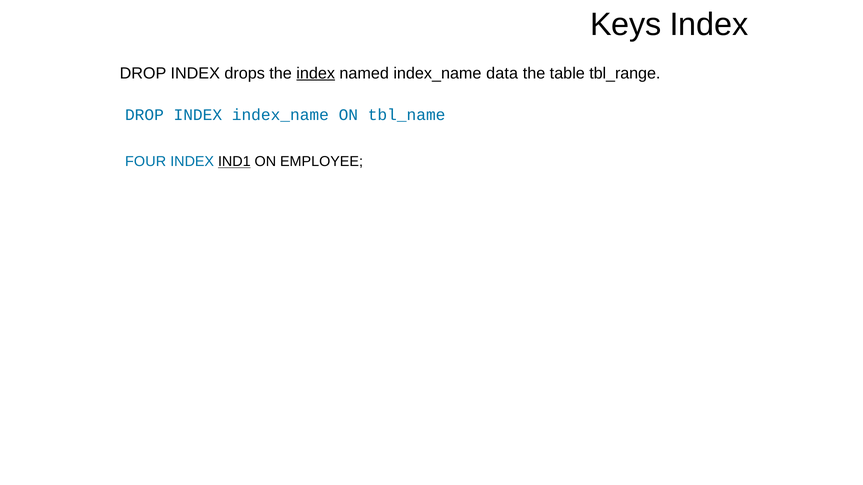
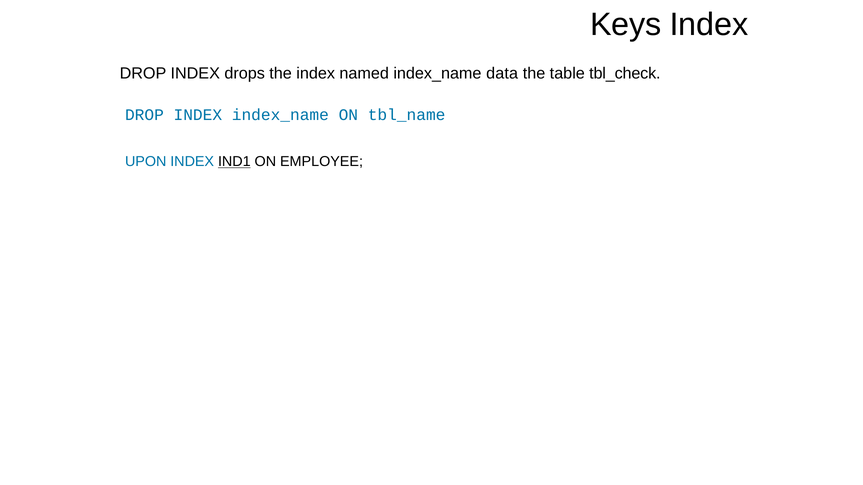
index underline: present -> none (316, 73)
tbl_range: tbl_range -> tbl_check (625, 73)
FOUR: FOUR -> UPON (146, 162)
